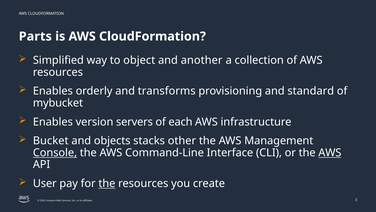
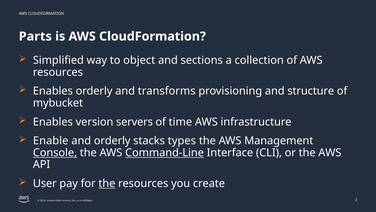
another: another -> sections (202, 60)
standard: standard -> structure (311, 91)
each: each -> time (180, 122)
Bucket: Bucket -> Enable (51, 141)
and objects: objects -> orderly (112, 141)
other: other -> types (182, 141)
Command-Line underline: none -> present (165, 152)
AWS underline: present -> none (330, 152)
